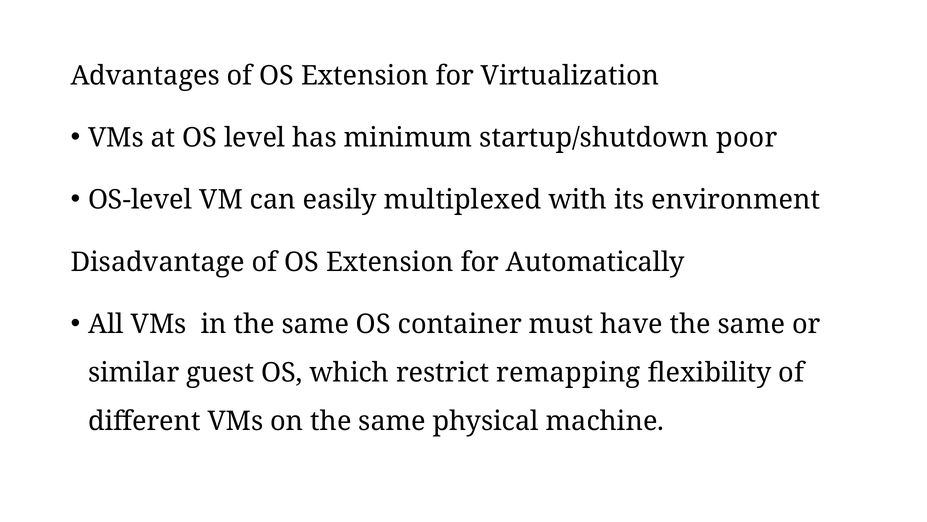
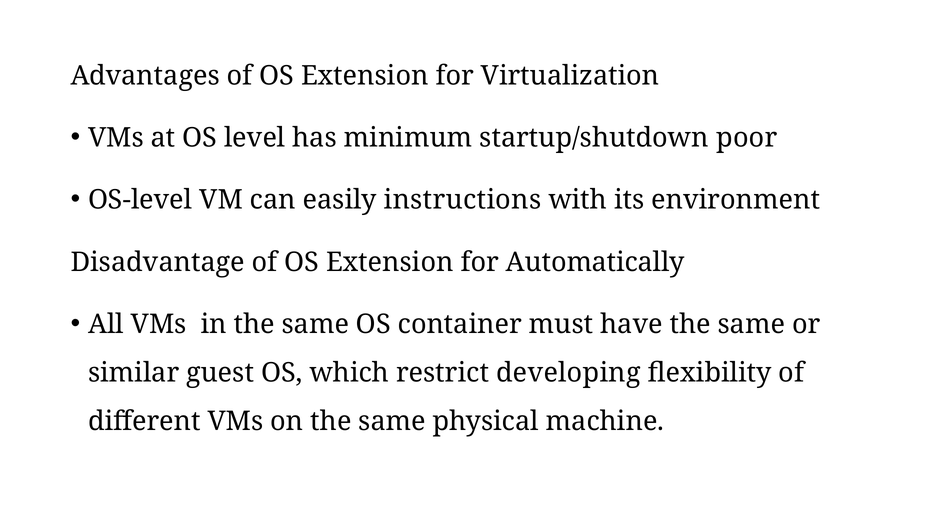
multiplexed: multiplexed -> instructions (463, 200)
remapping: remapping -> developing (568, 372)
